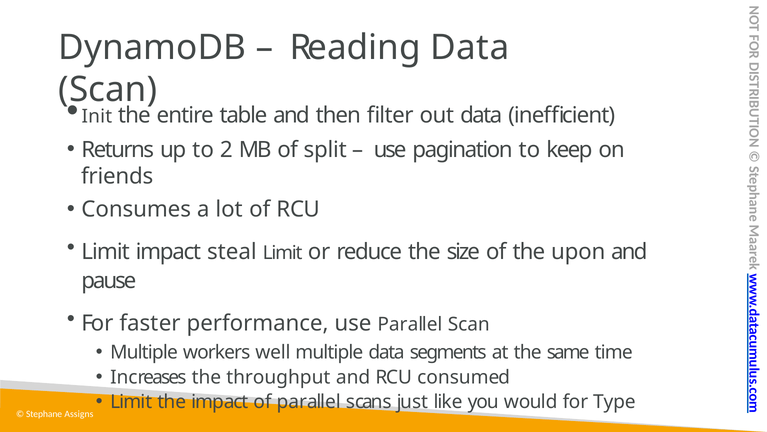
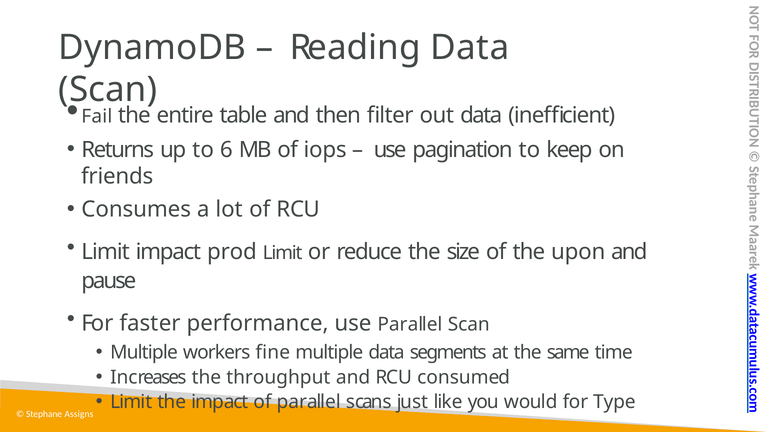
Init: Init -> Fail (97, 116)
2: 2 -> 6 (226, 149)
split: split -> iops (325, 149)
steal: steal -> prod (232, 252)
well: well -> fine (273, 352)
